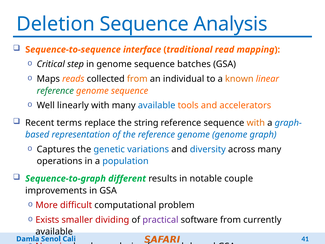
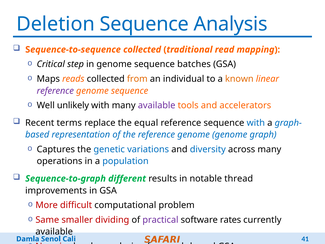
Sequence-to-sequence interface: interface -> collected (142, 50)
reference colour: green -> purple (55, 91)
linearly: linearly -> unlikely (73, 105)
available colour: blue -> purple (157, 105)
string: string -> equal (146, 123)
with colour: orange -> blue (256, 123)
couple: couple -> thread (239, 178)
Exists: Exists -> Same (47, 220)
software from: from -> rates (231, 220)
